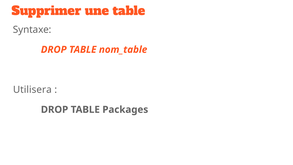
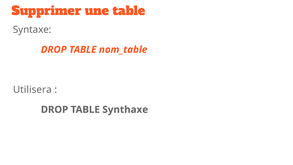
Packages: Packages -> Synthaxe (125, 110)
